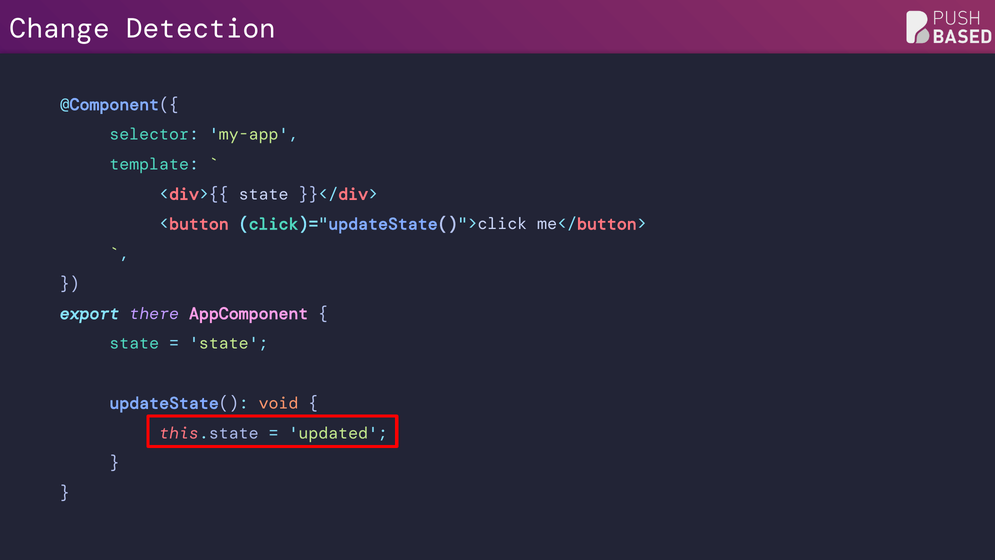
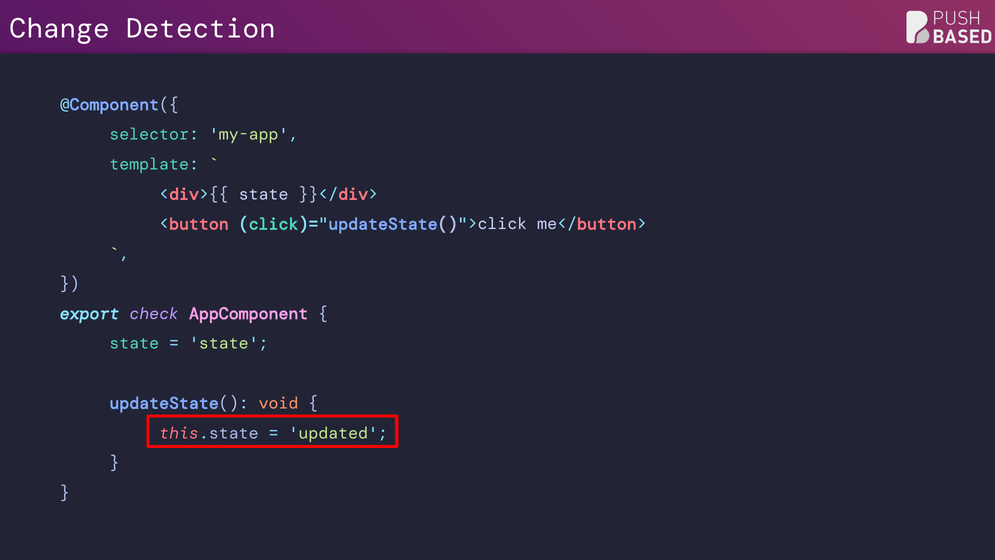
there: there -> check (154, 313)
